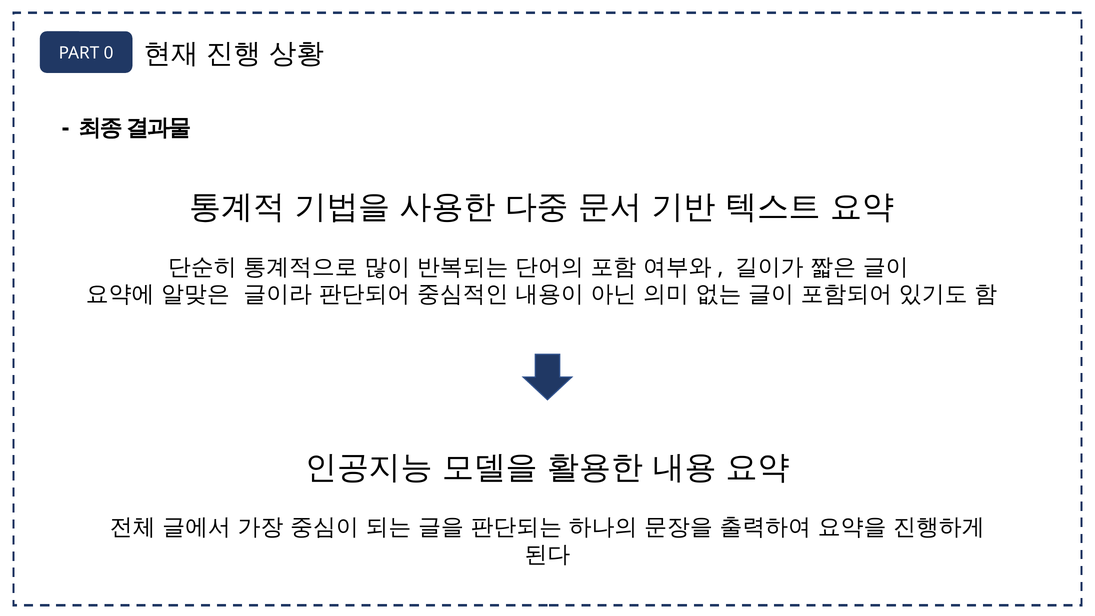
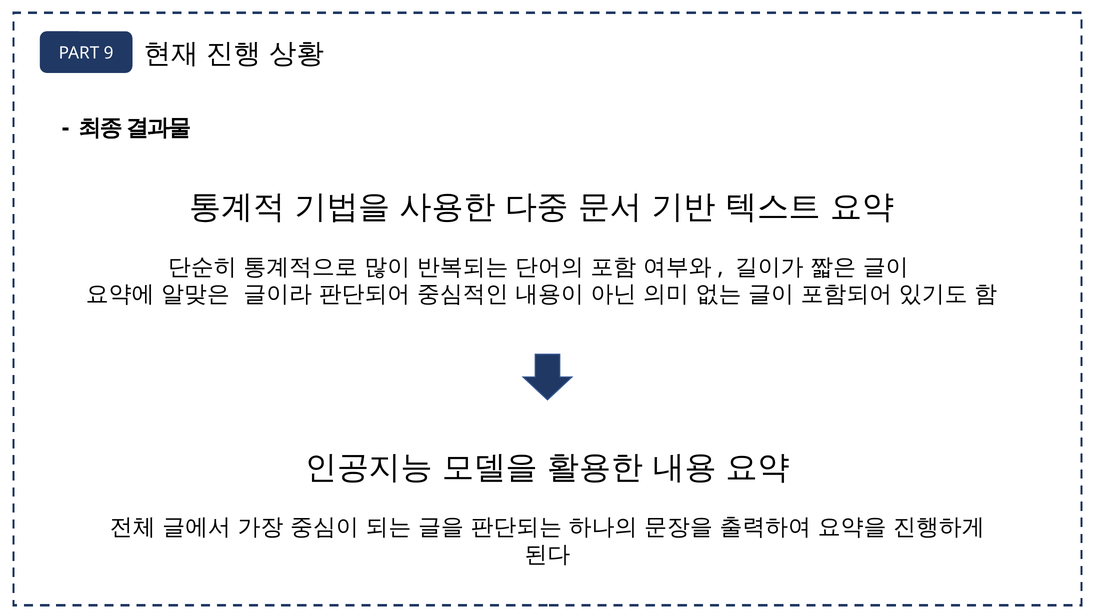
0: 0 -> 9 (109, 53)
